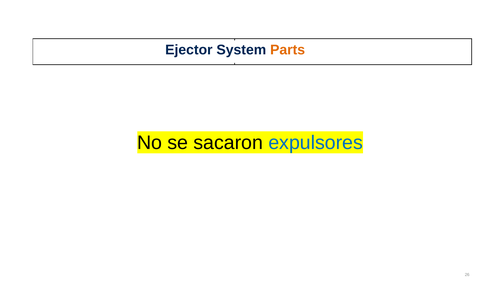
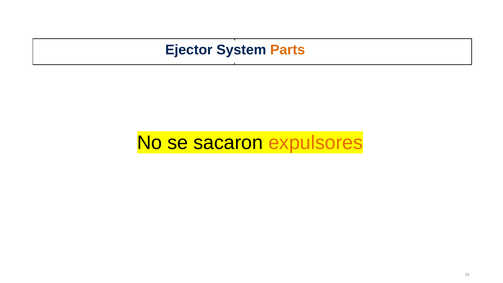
expulsores colour: blue -> orange (316, 143)
